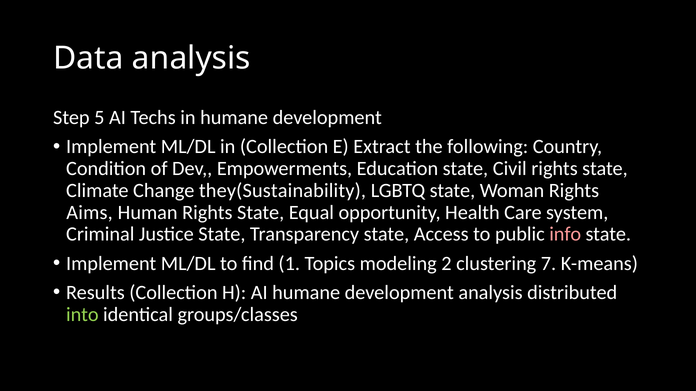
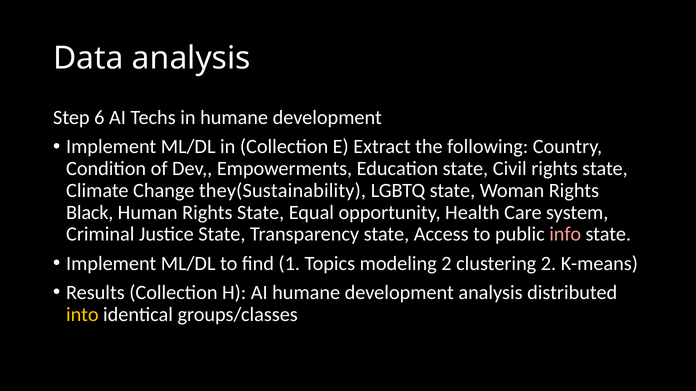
5: 5 -> 6 (99, 118)
Aims: Aims -> Black (90, 213)
clustering 7: 7 -> 2 (549, 264)
into colour: light green -> yellow (82, 315)
